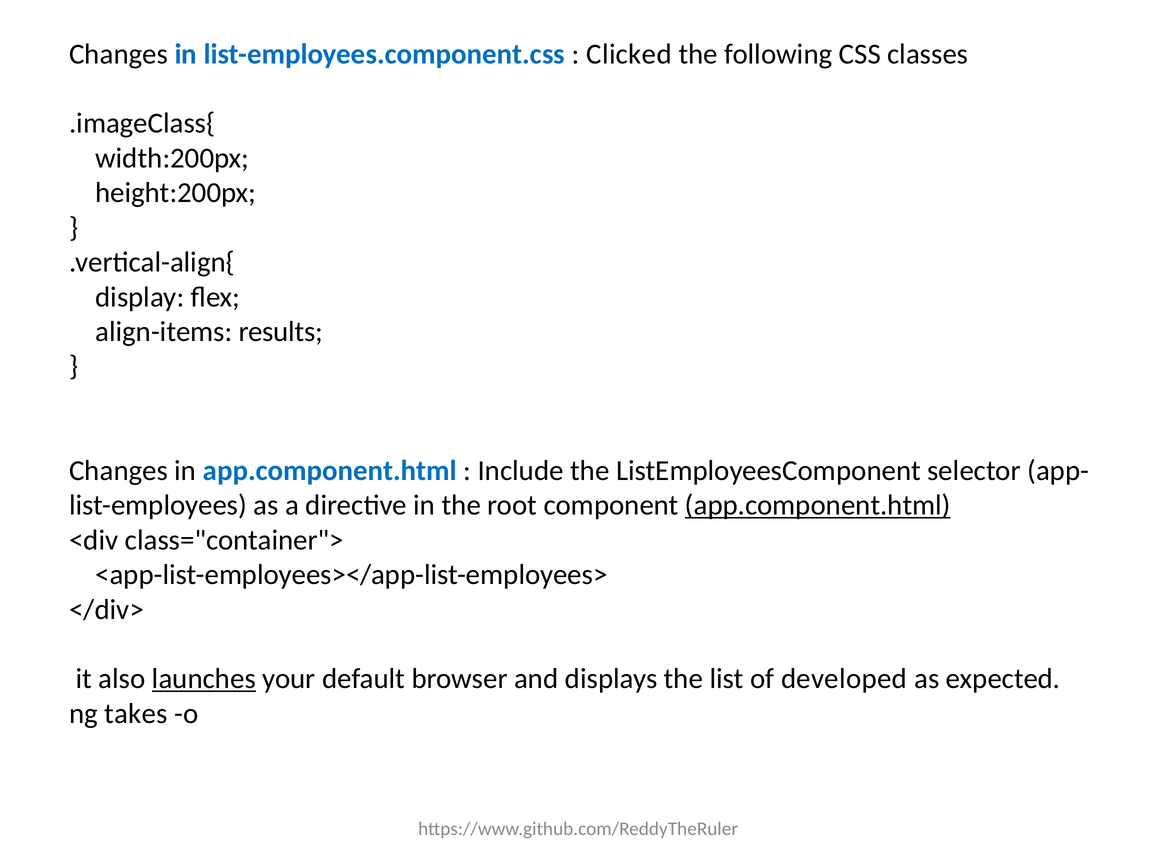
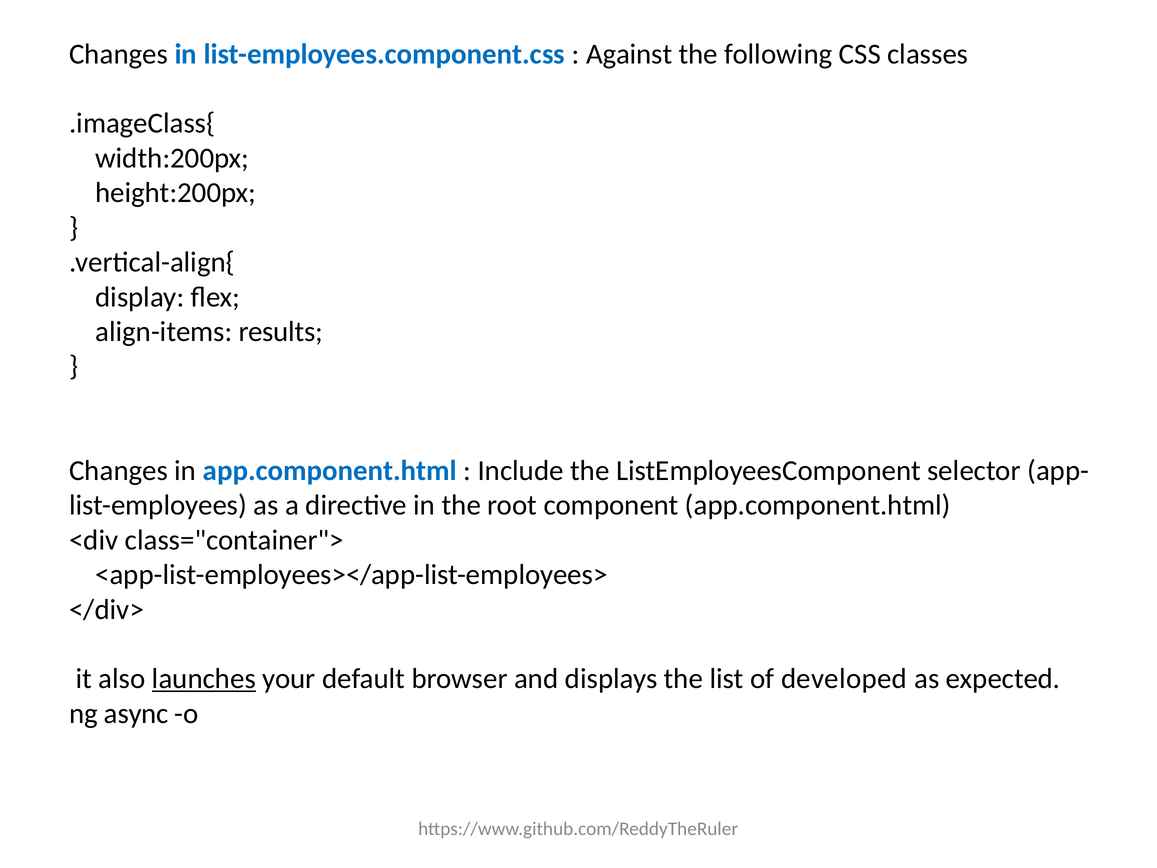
Clicked: Clicked -> Against (629, 54)
app.component.html underline: present -> none (818, 505)
takes: takes -> async (136, 713)
